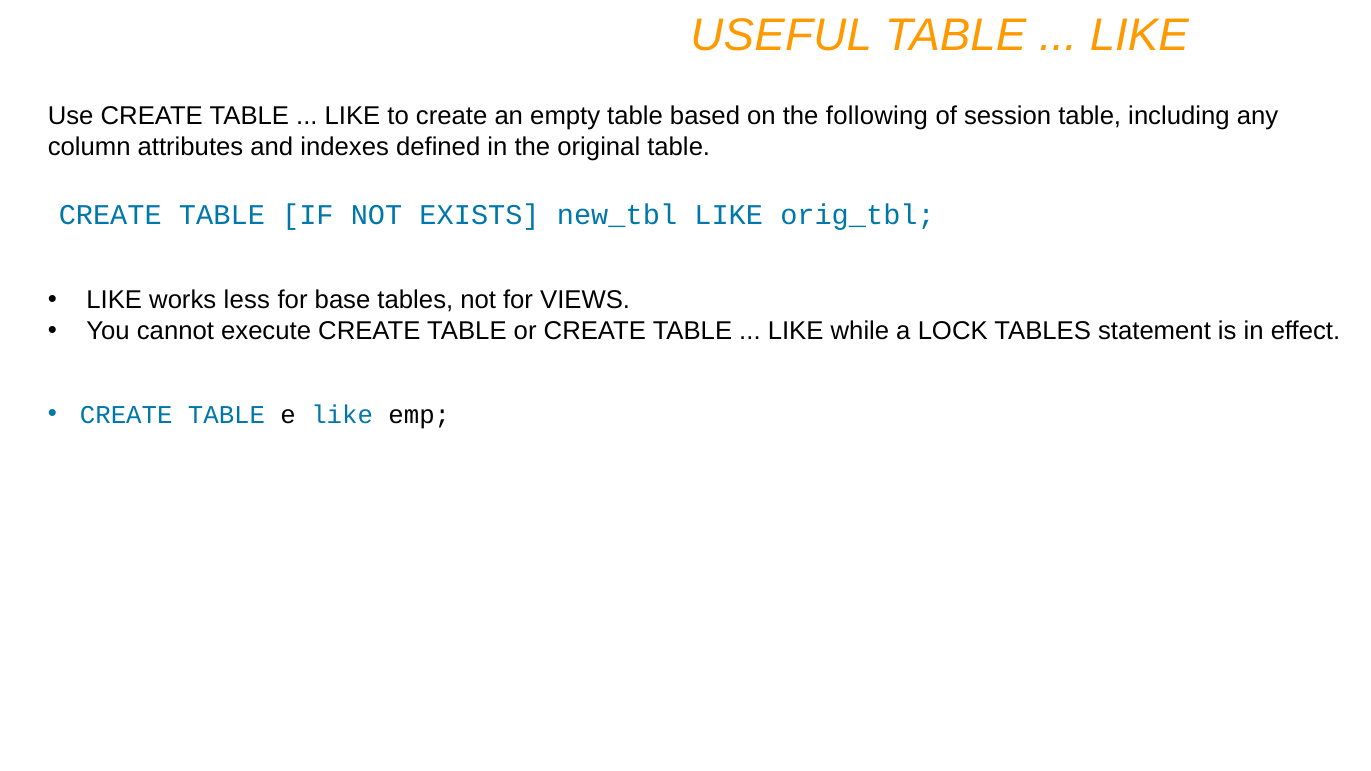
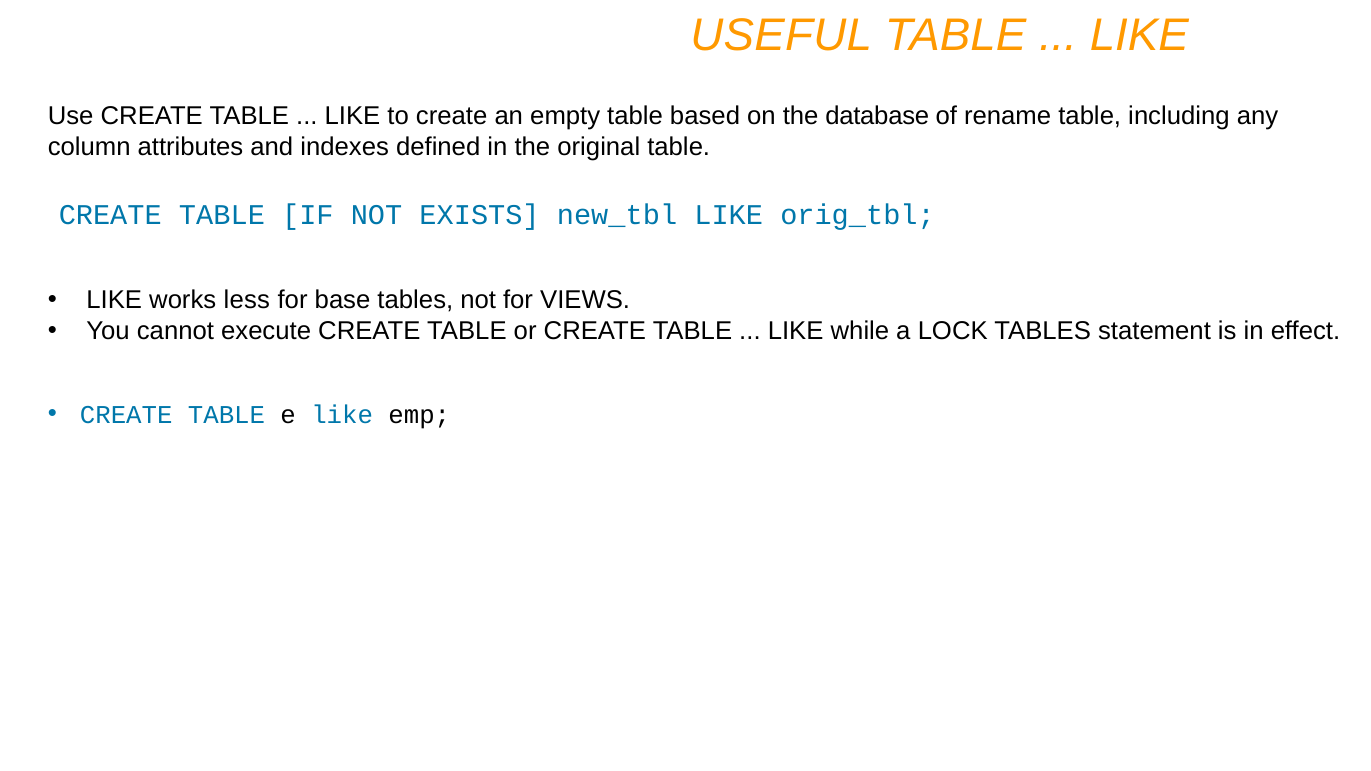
following: following -> database (877, 116)
session: session -> rename (1008, 116)
